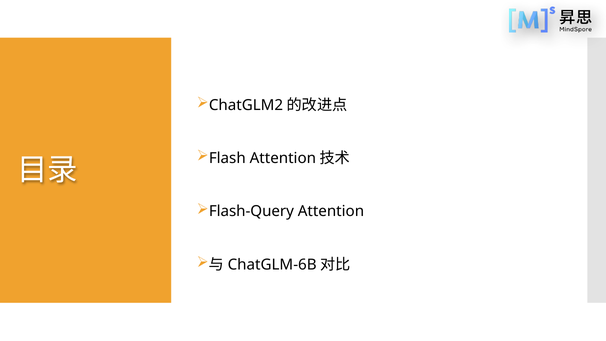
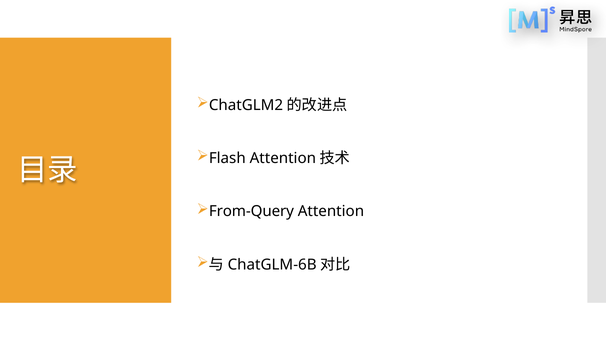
Flash-Query: Flash-Query -> From-Query (251, 211)
